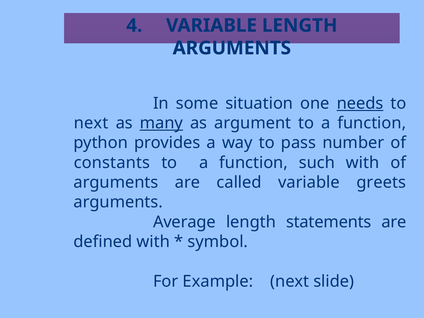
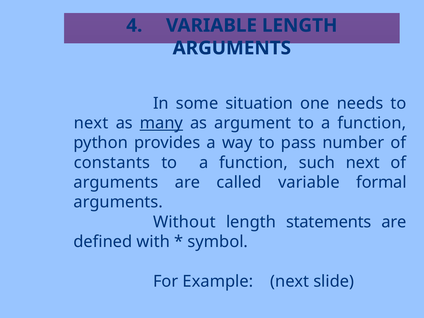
needs underline: present -> none (360, 103)
such with: with -> next (363, 163)
greets: greets -> formal (381, 182)
Average: Average -> Without (184, 222)
